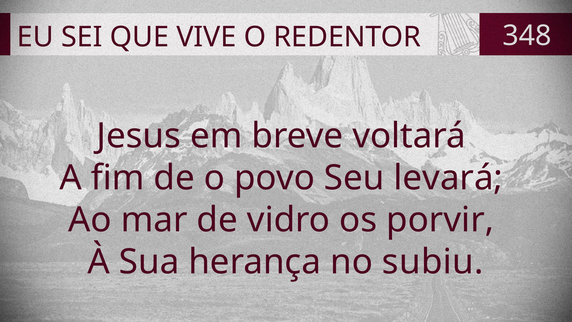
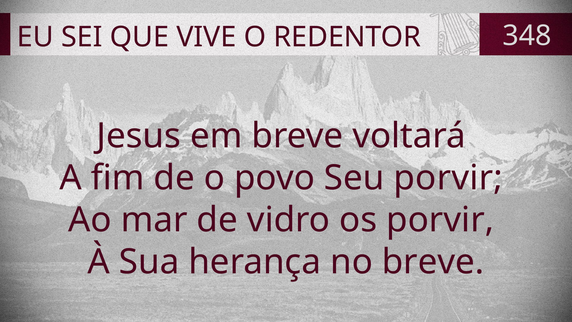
Seu levará: levará -> porvir (448, 178)
no subiu: subiu -> breve (433, 262)
